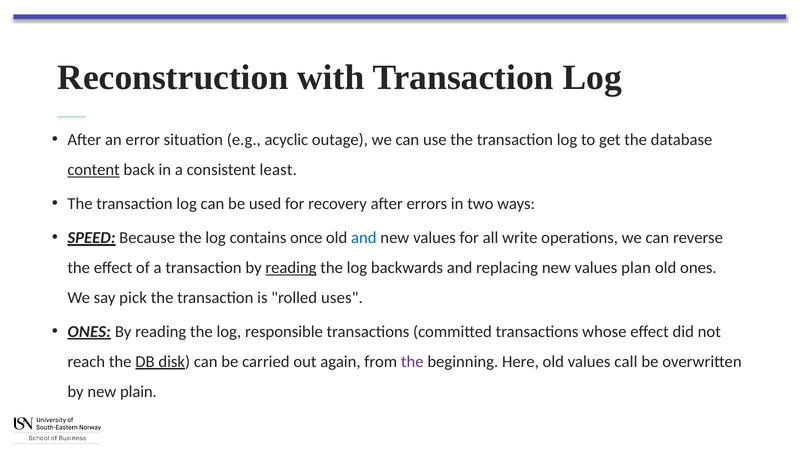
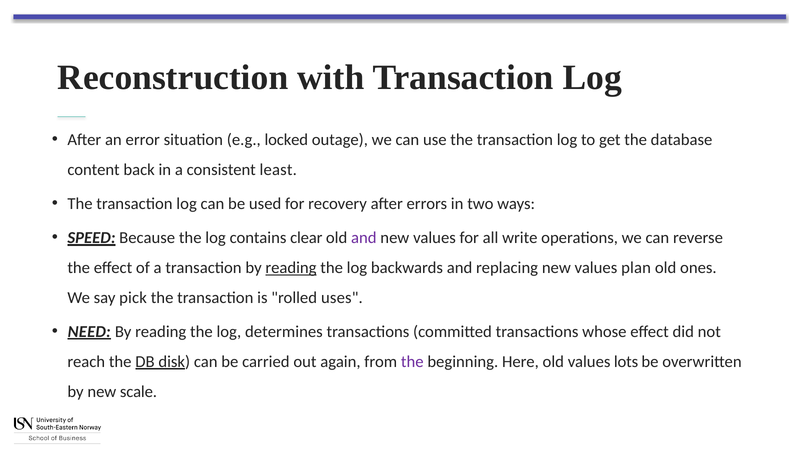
acyclic: acyclic -> locked (286, 140)
content underline: present -> none (94, 170)
once: once -> clear (306, 238)
and colour: blue -> purple (364, 238)
ONES: ONES -> NEED (89, 332)
responsible: responsible -> determines (284, 332)
call: call -> lots (626, 362)
plain: plain -> scale (138, 392)
